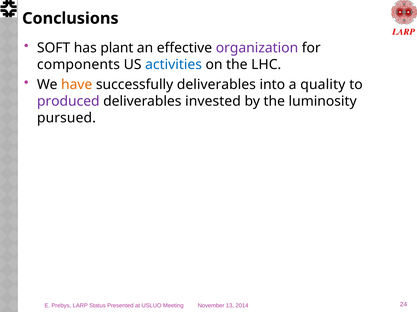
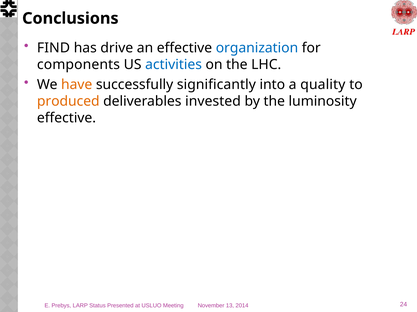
SOFT: SOFT -> FIND (53, 48)
plant: plant -> drive (117, 48)
organization colour: purple -> blue (257, 48)
successfully deliverables: deliverables -> significantly (216, 85)
produced colour: purple -> orange (68, 101)
pursued: pursued -> effective (66, 118)
